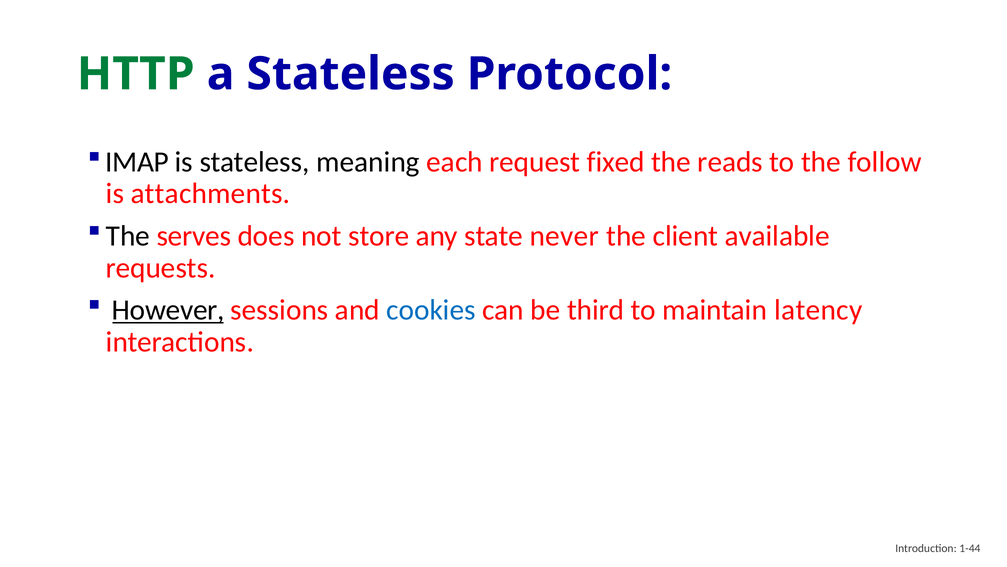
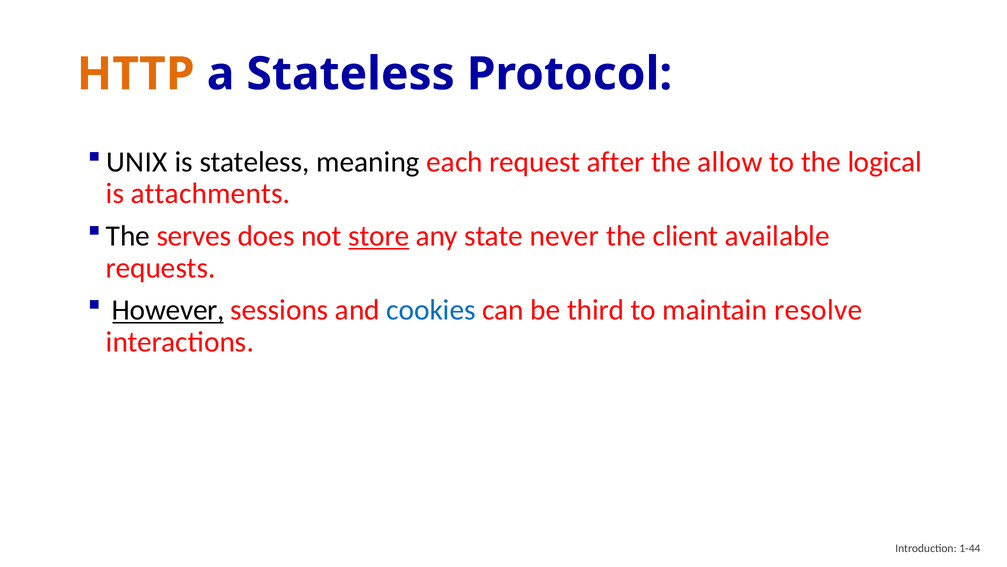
HTTP colour: green -> orange (136, 74)
IMAP: IMAP -> UNIX (137, 162)
fixed: fixed -> after (616, 162)
reads: reads -> allow (730, 162)
follow: follow -> logical (885, 162)
store underline: none -> present (379, 236)
latency: latency -> resolve (818, 310)
